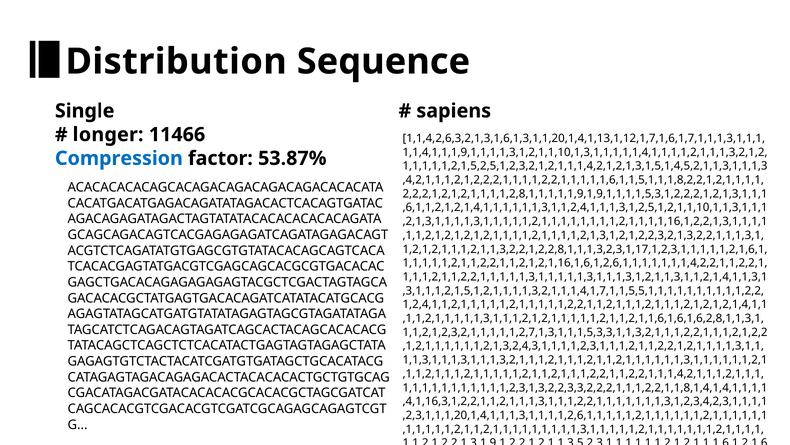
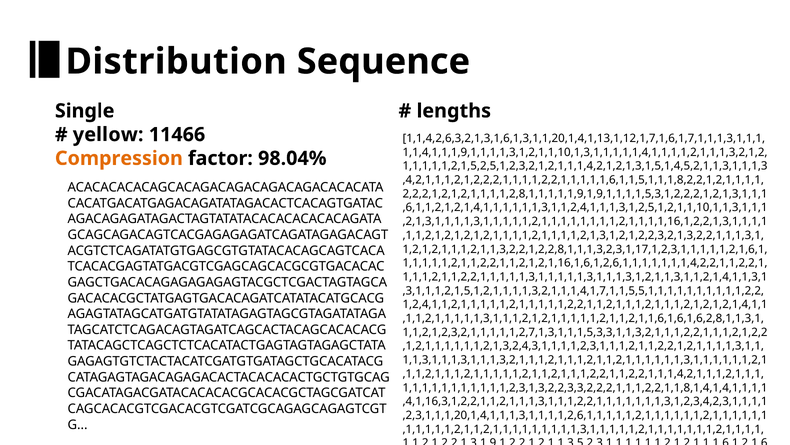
sapiens: sapiens -> lengths (454, 111)
longer: longer -> yellow (108, 134)
Compression colour: blue -> orange (119, 158)
53.87%: 53.87% -> 98.04% (292, 158)
